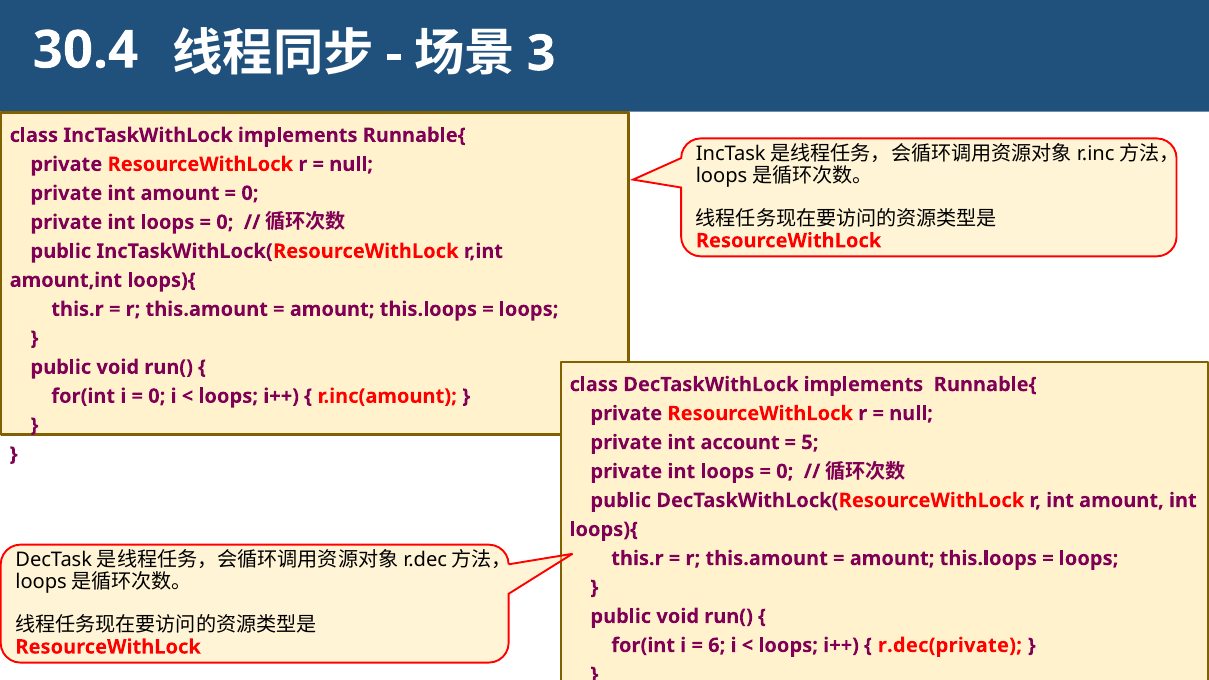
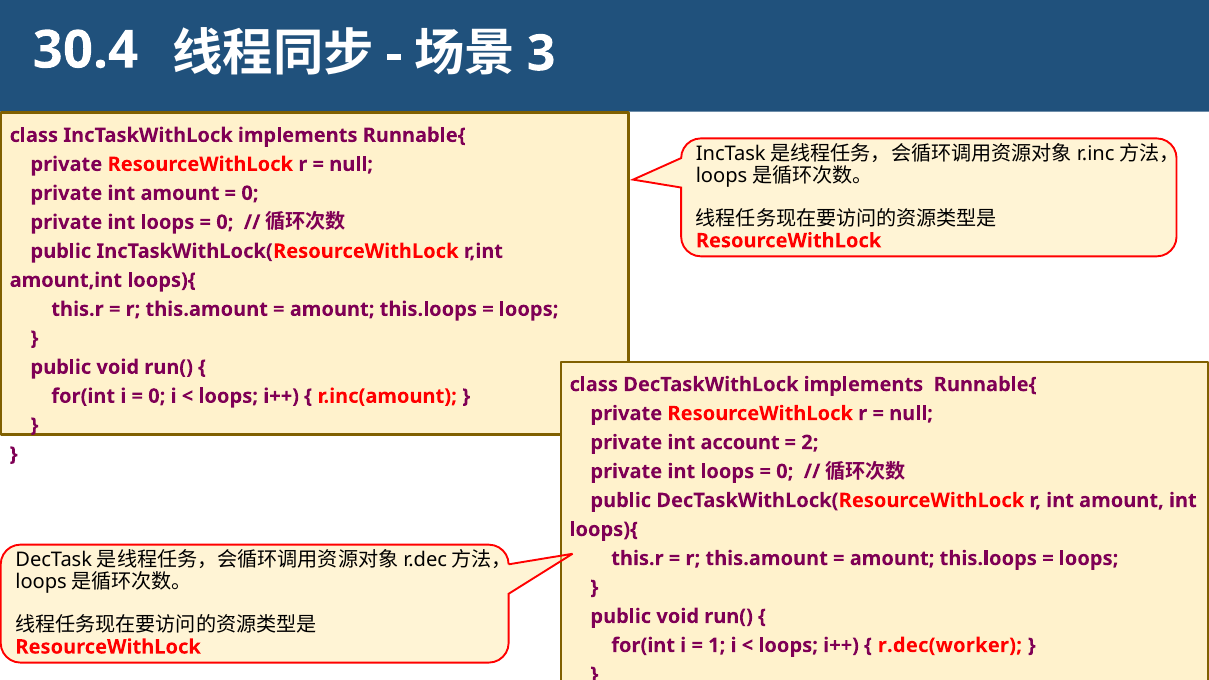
5: 5 -> 2 (810, 443)
6: 6 -> 1 (717, 645)
r.dec(private: r.dec(private -> r.dec(worker (950, 645)
